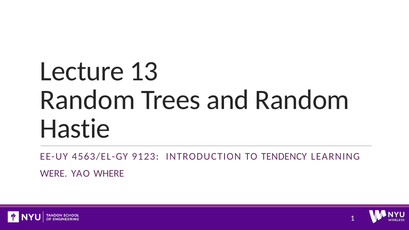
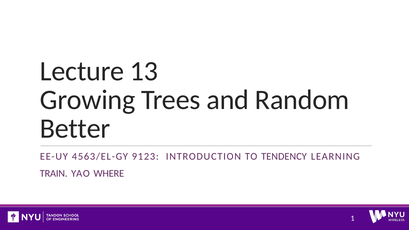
Random: Random -> Growing (88, 100)
Hastie: Hastie -> Better (75, 129)
WERE: WERE -> TRAIN (54, 173)
